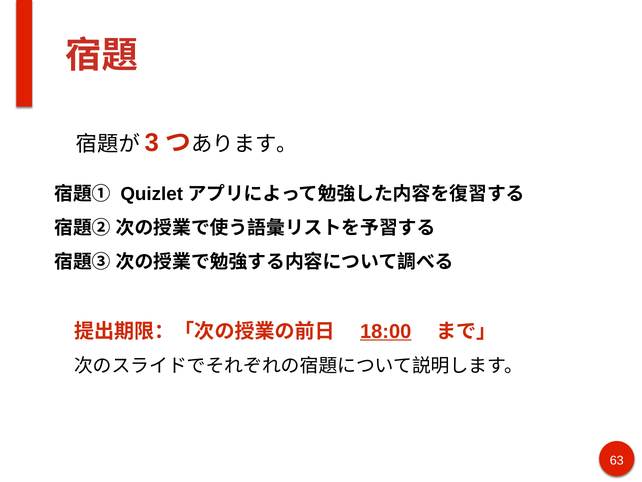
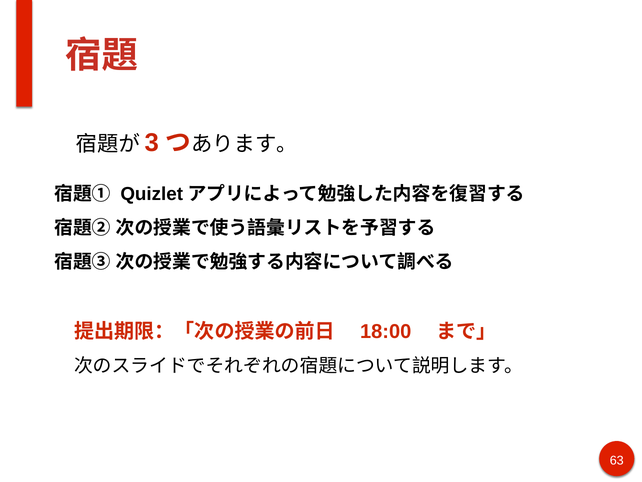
18:00 underline: present -> none (386, 331)
